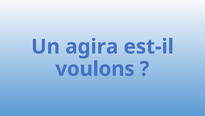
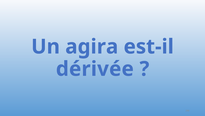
voulons: voulons -> dérivée (95, 69)
